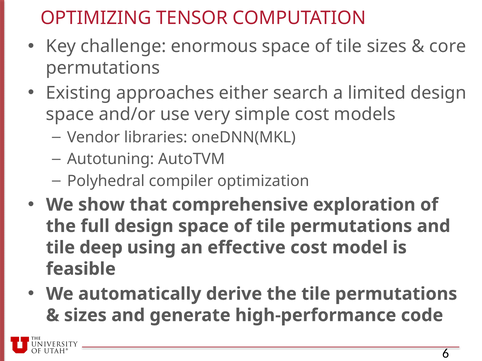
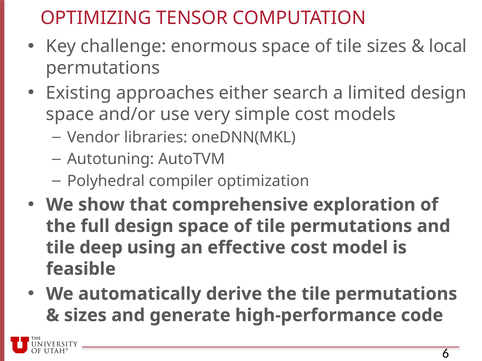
core: core -> local (448, 46)
